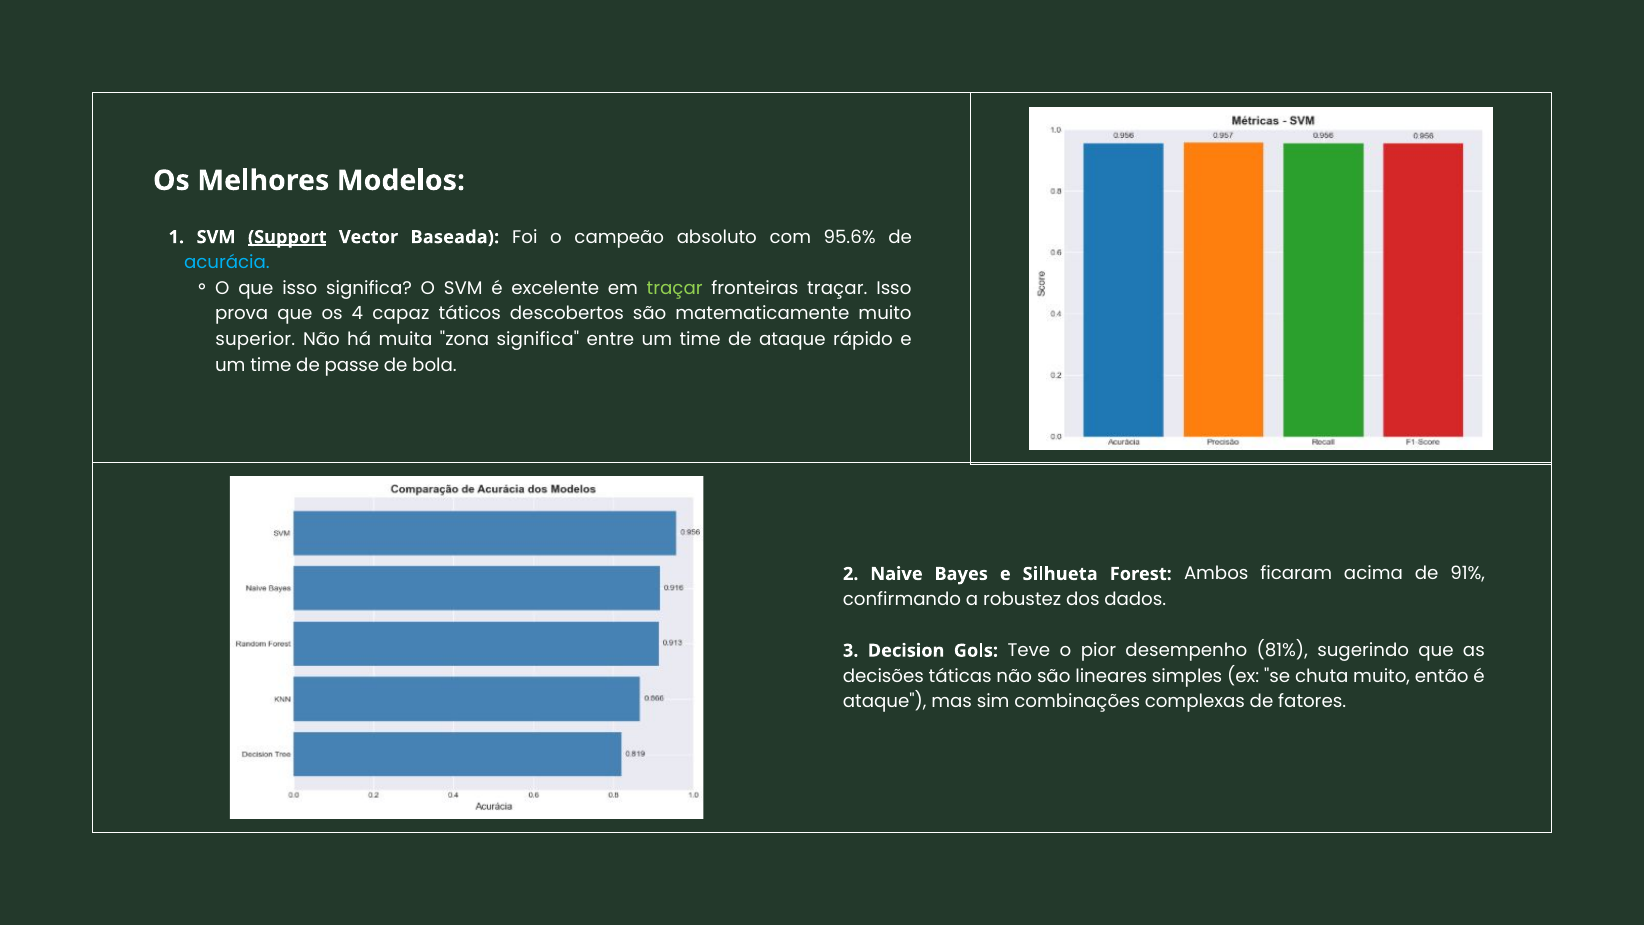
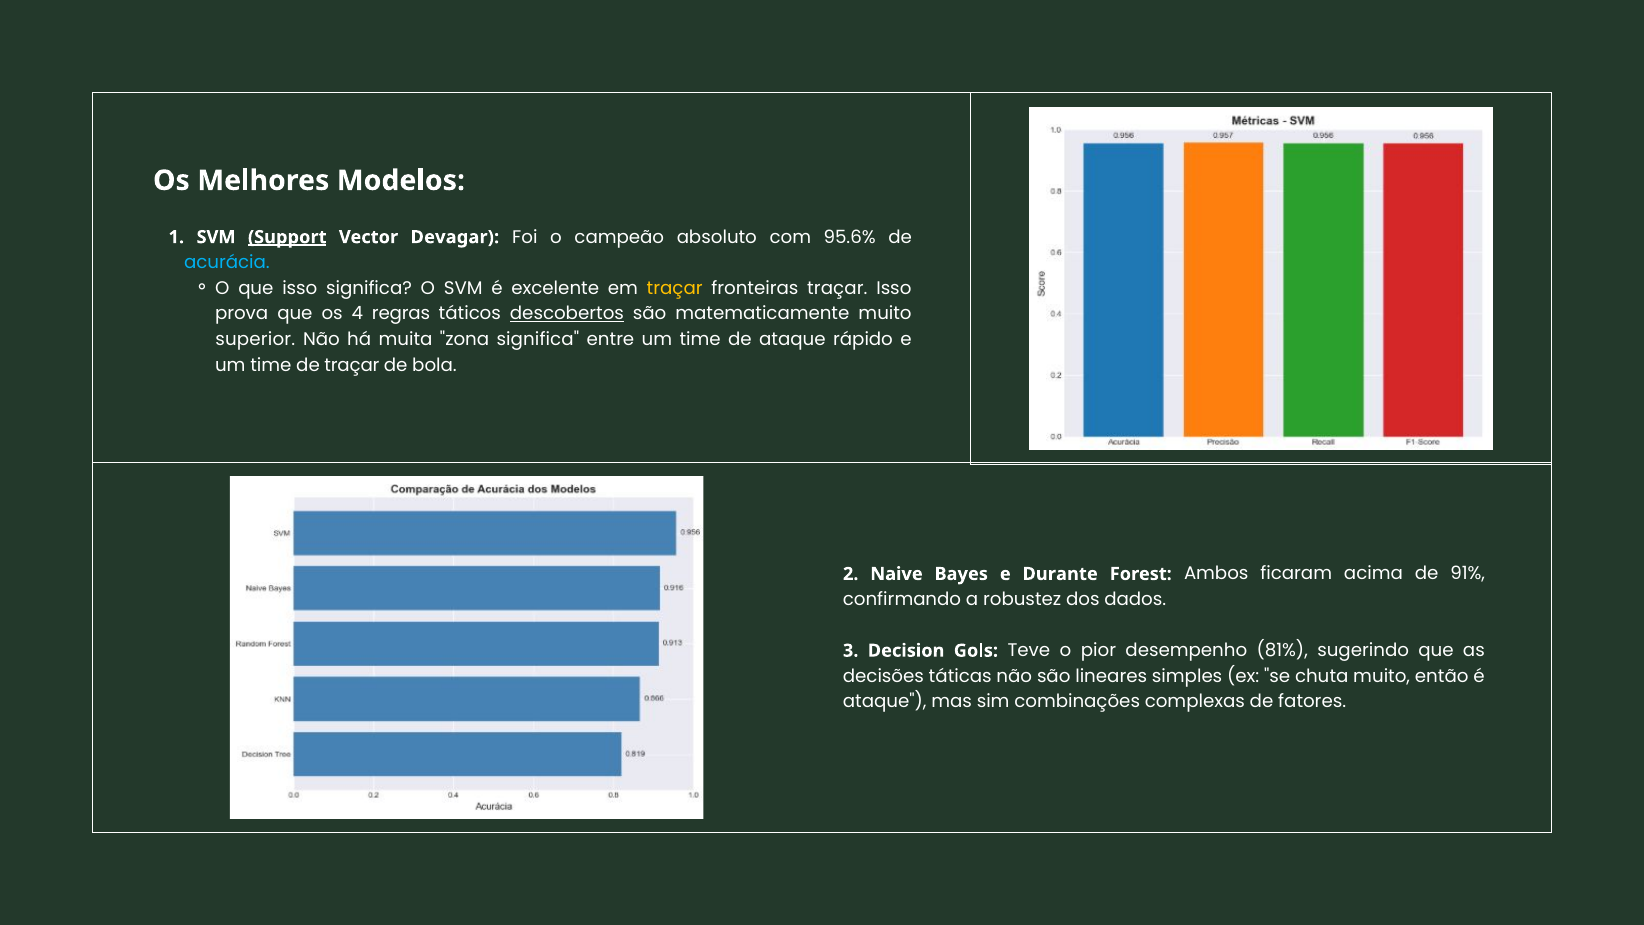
Baseada: Baseada -> Devagar (455, 237)
traçar colour: light green -> yellow (675, 288)
capaz: capaz -> regras (401, 314)
descobertos underline: none -> present (567, 314)
de passe: passe -> traçar (352, 365)
Silhueta: Silhueta -> Durante (1060, 574)
